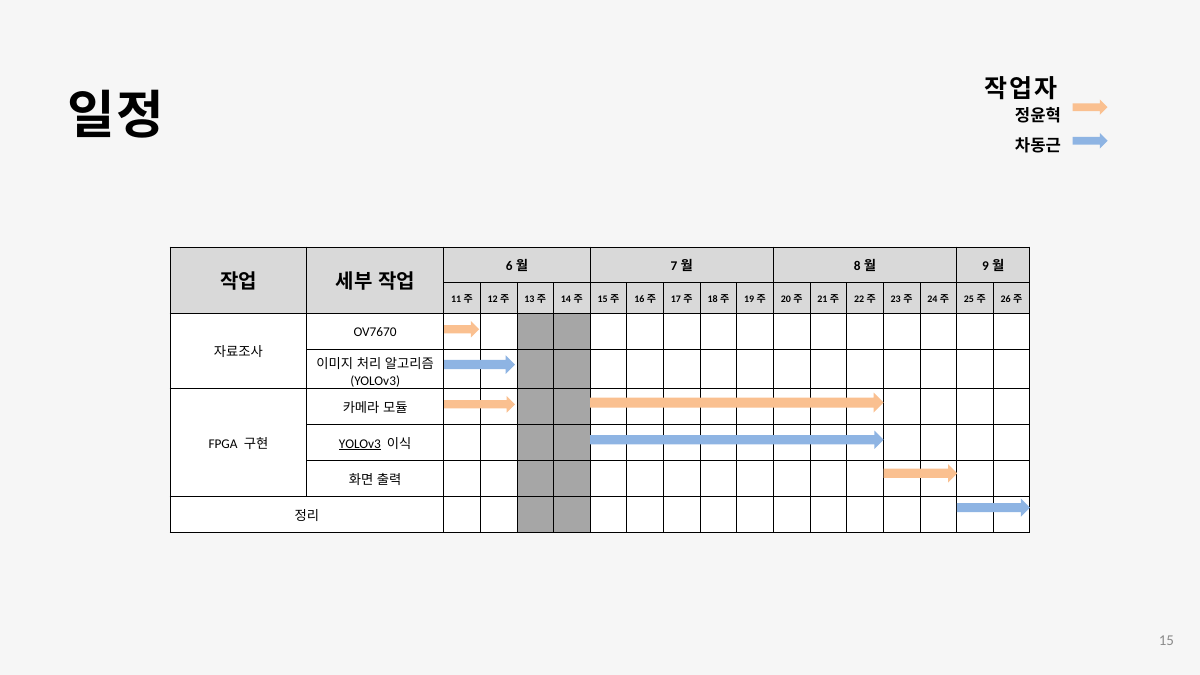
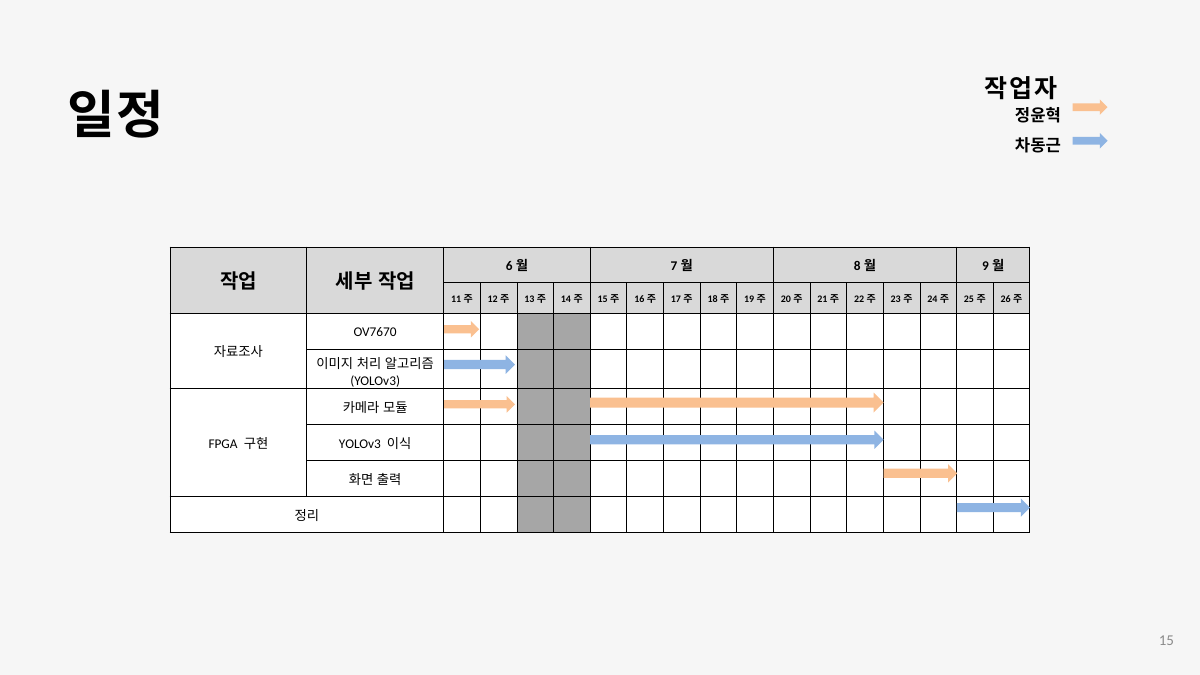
YOLOv3 underline: present -> none (360, 444)
